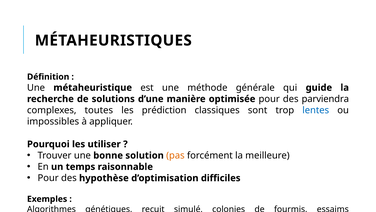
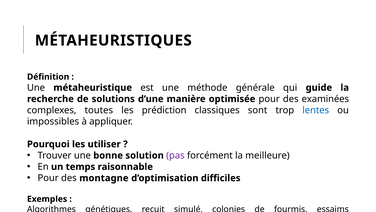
parviendra: parviendra -> examinées (325, 99)
pas colour: orange -> purple (175, 155)
hypothèse: hypothèse -> montagne (104, 178)
